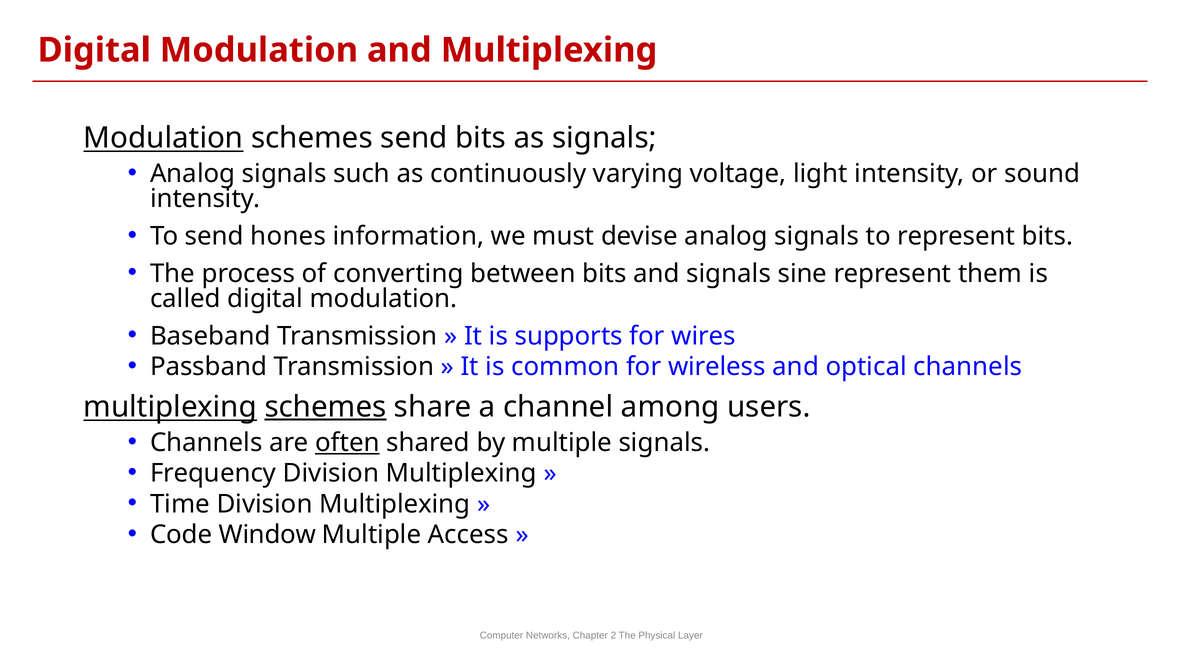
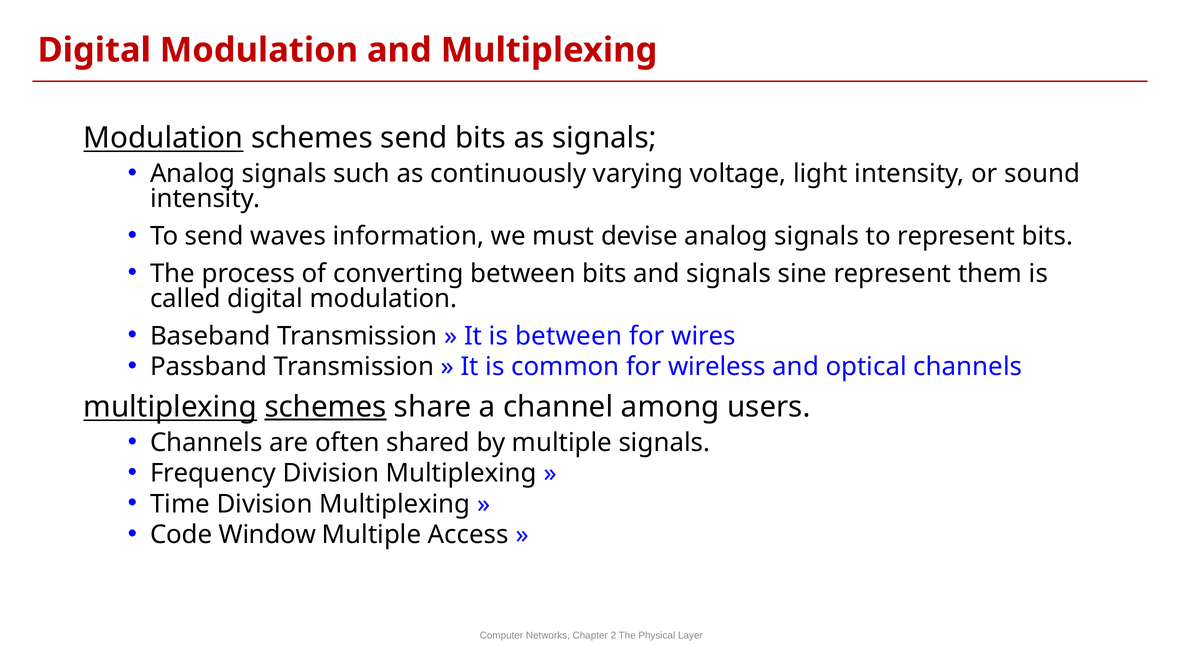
hones: hones -> waves (288, 236)
is supports: supports -> between (569, 336)
often underline: present -> none (347, 442)
